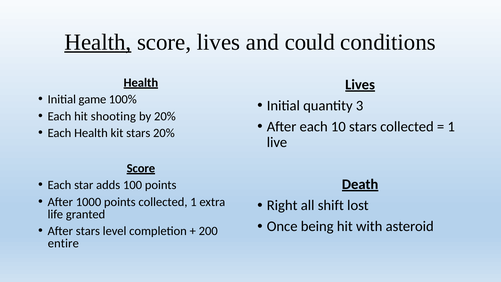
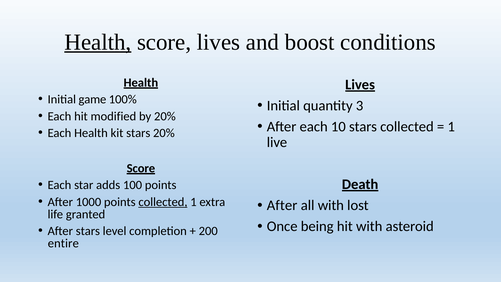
could: could -> boost (310, 42)
shooting: shooting -> modified (113, 116)
collected underline: none -> present (163, 202)
Right: Right -> After (282, 205)
all shift: shift -> with (331, 205)
